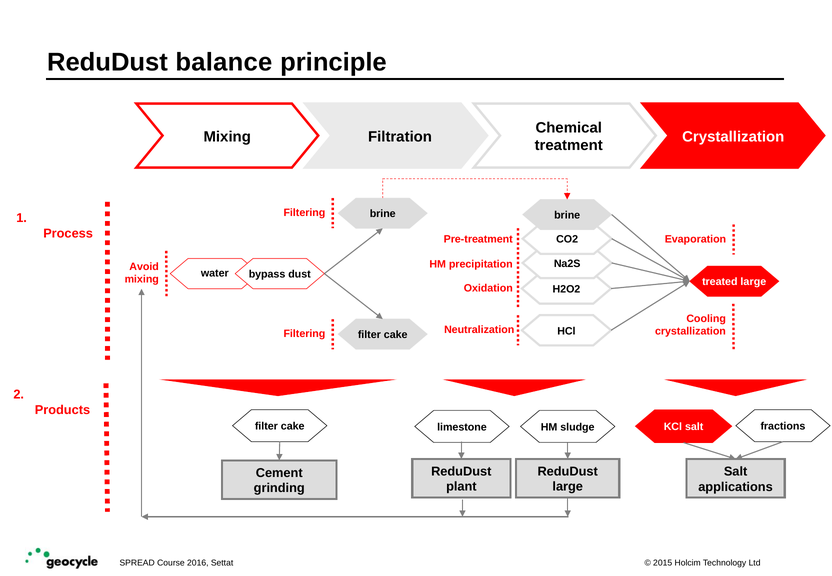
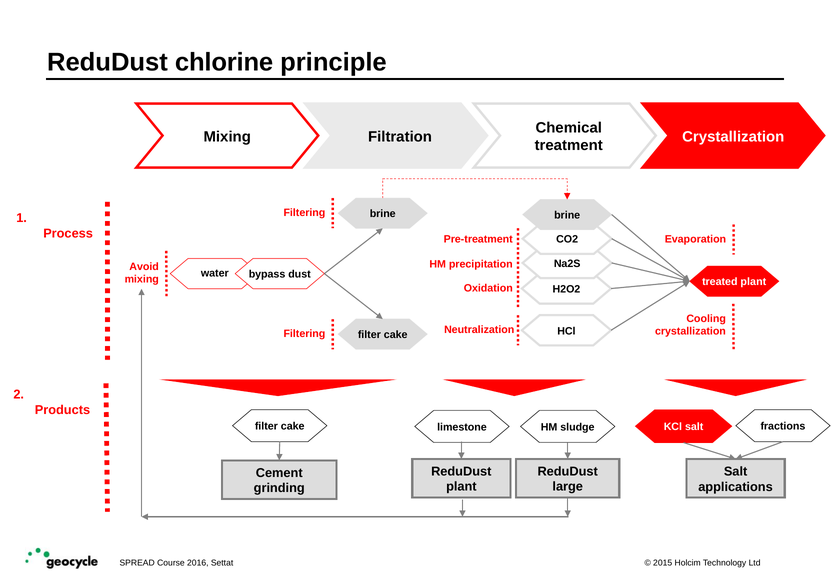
balance: balance -> chlorine (224, 62)
treated large: large -> plant (753, 282)
